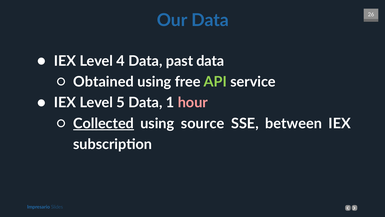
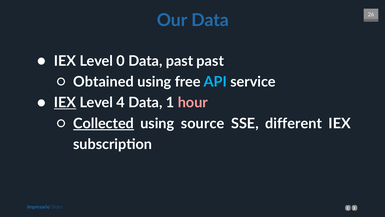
4: 4 -> 0 (121, 61)
past data: data -> past (210, 61)
API colour: light green -> light blue (215, 82)
IEX underline: none -> present (65, 102)
5: 5 -> 4 (121, 102)
between: between -> different (294, 123)
